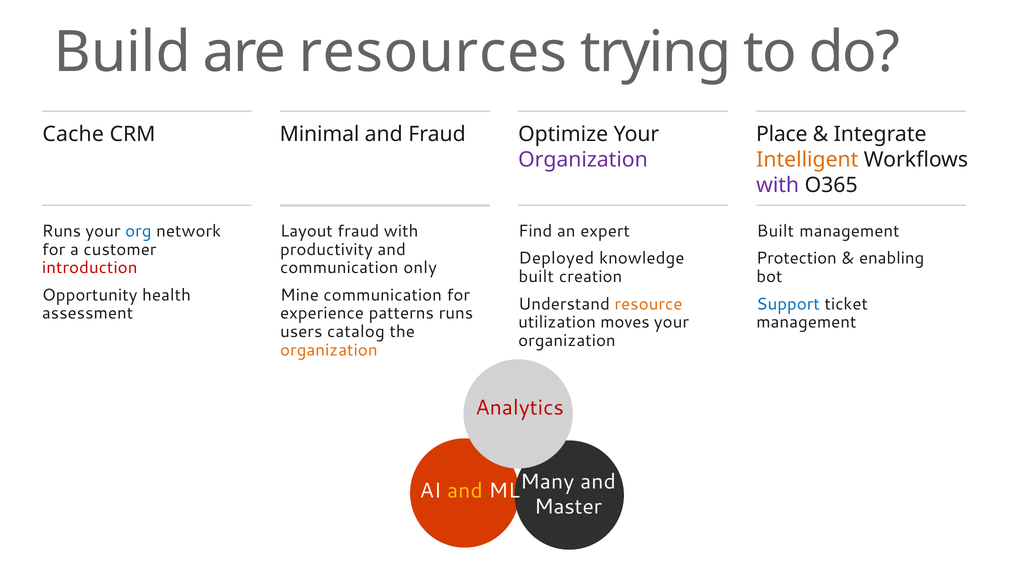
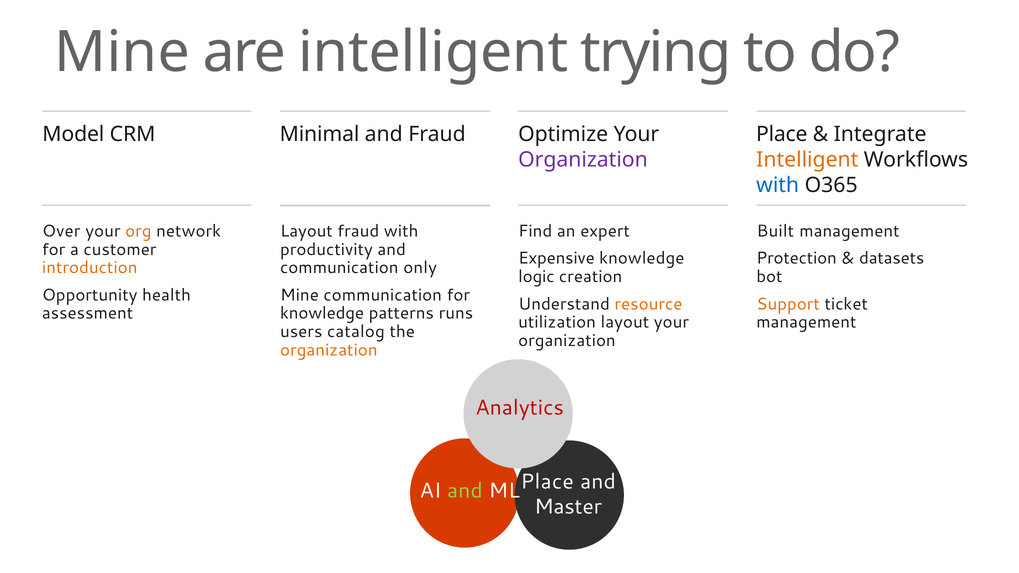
Build: Build -> Mine (122, 53)
are resources: resources -> intelligent (433, 53)
Cache: Cache -> Model (73, 134)
with colour: purple -> blue (778, 185)
Runs: Runs -> Over (61, 231)
org colour: blue -> orange (138, 231)
Deployed: Deployed -> Expensive (556, 258)
enabling: enabling -> datasets (892, 258)
introduction colour: red -> orange (90, 268)
built: built -> logic (536, 277)
Support colour: blue -> orange (788, 304)
experience: experience -> knowledge (322, 313)
utilization moves: moves -> layout (625, 322)
and colour: yellow -> light green (465, 491)
ML Many: Many -> Place (547, 482)
